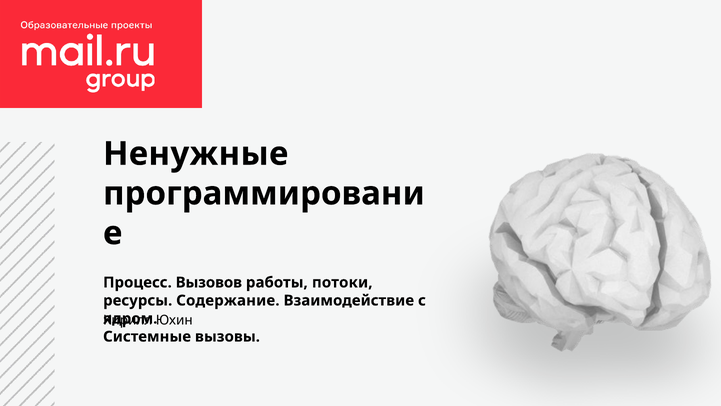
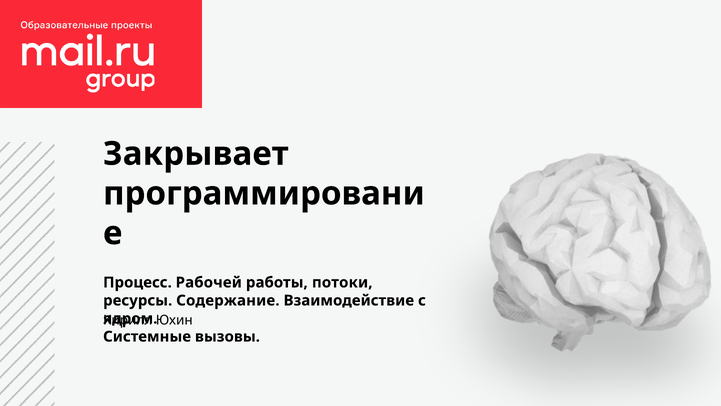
Ненужные: Ненужные -> Закрывает (196, 154)
Вызовов: Вызовов -> Рабочей (209, 282)
